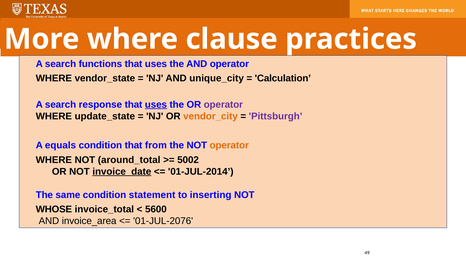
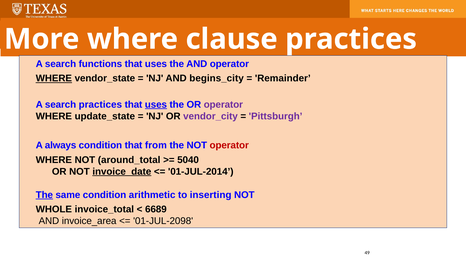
WHERE underline: none -> present (54, 78)
unique_city: unique_city -> begins_city (217, 78)
Calculation: Calculation -> Remainder (283, 78)
search response: response -> practices (100, 105)
vendor_city colour: orange -> purple (211, 116)
equals: equals -> always (61, 145)
operator colour: orange -> red (229, 145)
5002: 5002 -> 5040 (188, 160)
The underline: none -> present (44, 195)
statement: statement -> arithmetic (152, 195)
WHOSE: WHOSE -> WHOLE (54, 210)
5600: 5600 -> 6689 (156, 210)
01-JUL-2076: 01-JUL-2076 -> 01-JUL-2098 (163, 221)
